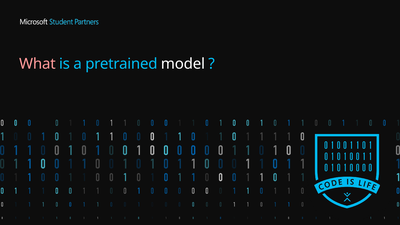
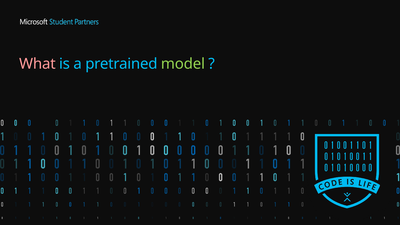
model colour: white -> light green (183, 64)
